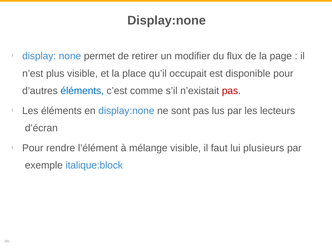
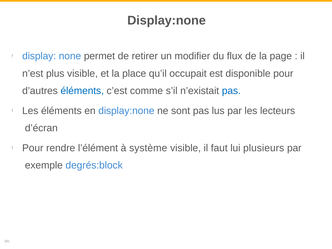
pas colour: red -> blue (231, 91)
mélange: mélange -> système (148, 148)
italique:block: italique:block -> degrés:block (94, 165)
